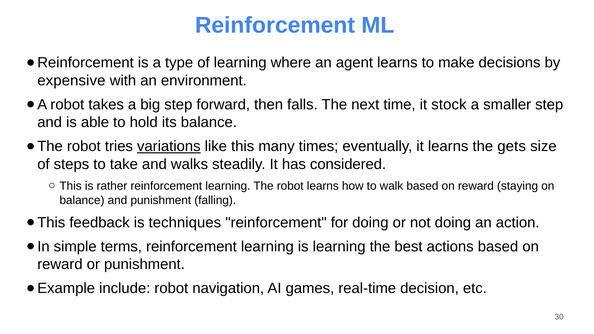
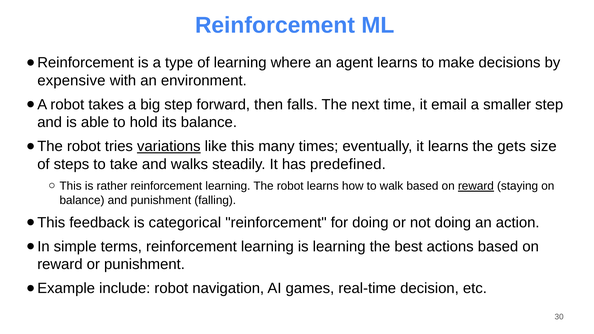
stock: stock -> email (449, 105)
considered: considered -> predefined (348, 164)
reward underline: none -> present (476, 186)
techniques: techniques -> categorical (185, 223)
